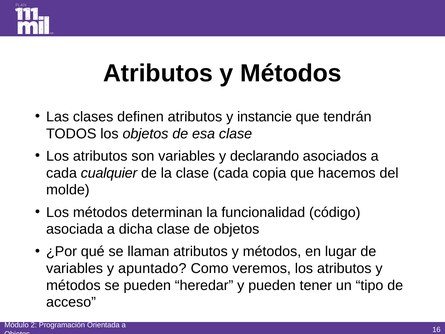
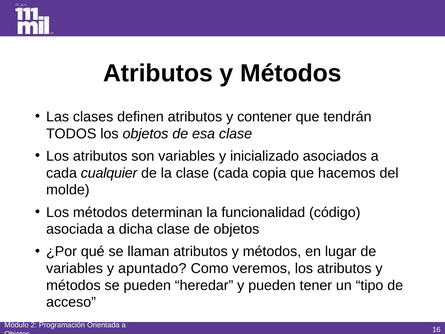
instancie: instancie -> contener (265, 117)
declarando: declarando -> inicializado (265, 156)
